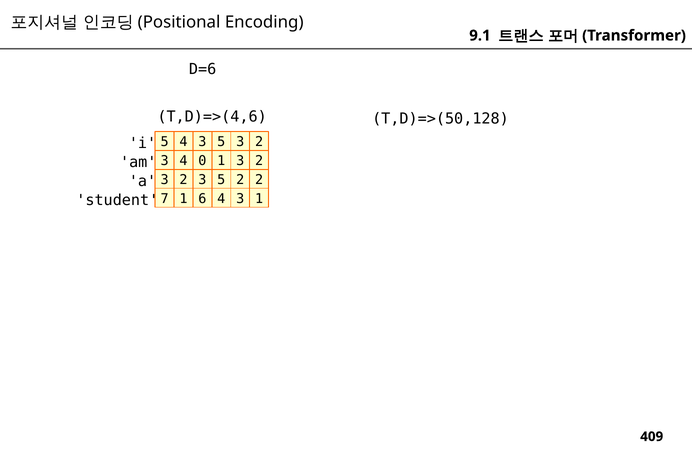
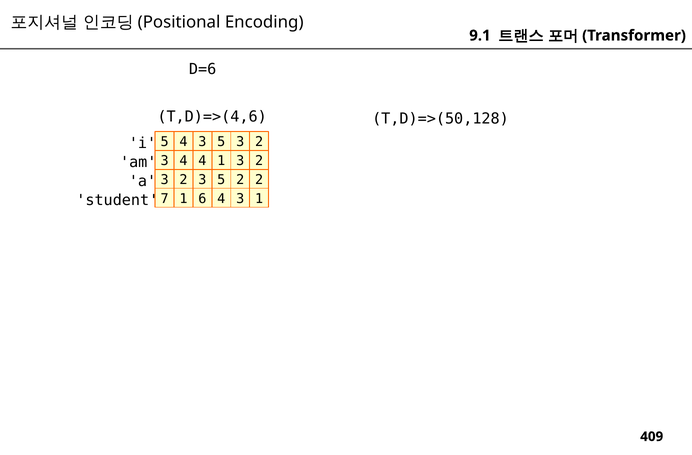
4 0: 0 -> 4 (202, 161)
